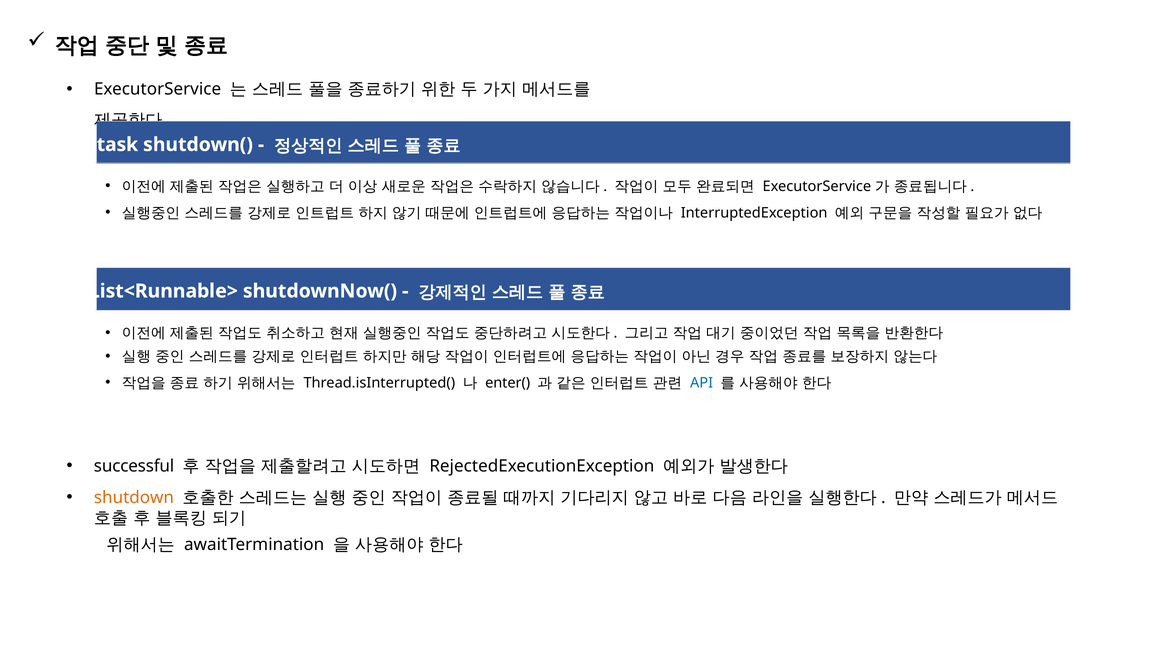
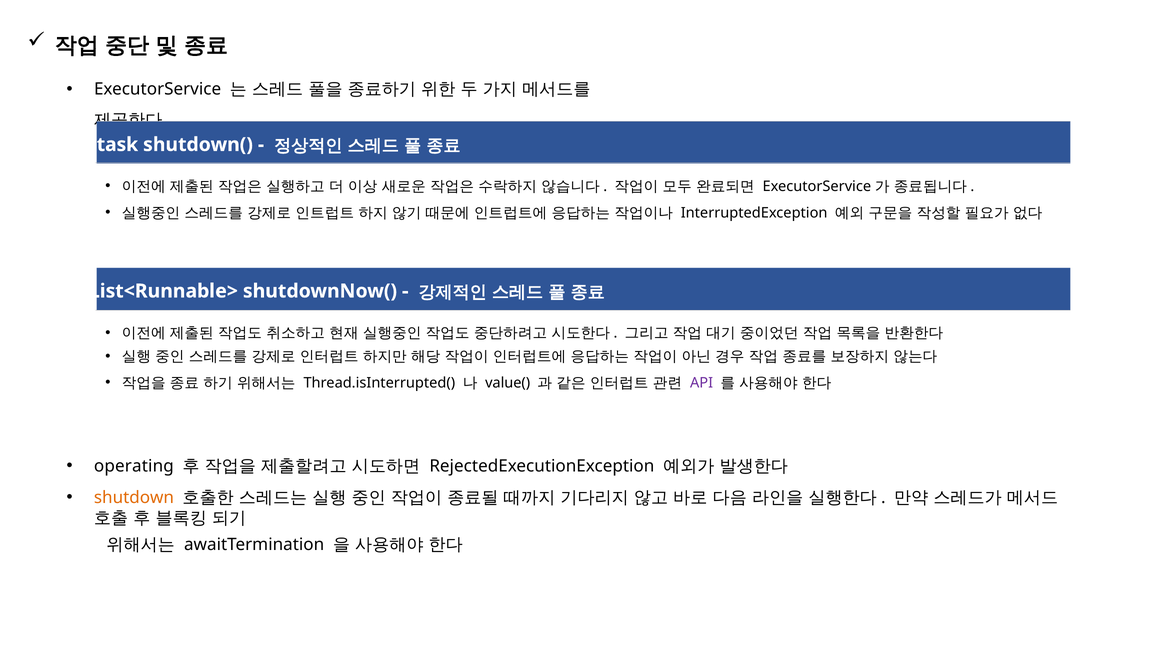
enter(: enter( -> value( (508, 383)
API colour: blue -> purple (702, 383)
successful: successful -> operating (134, 466)
